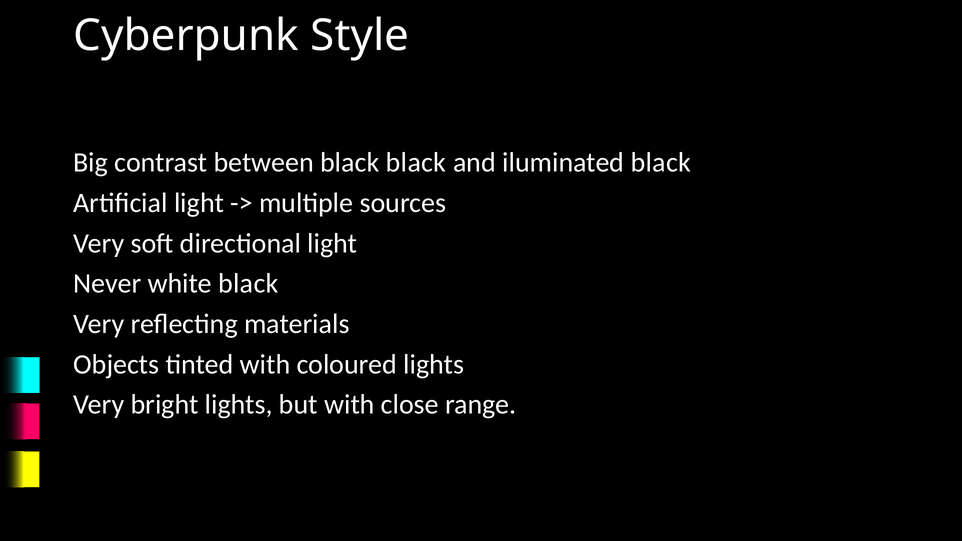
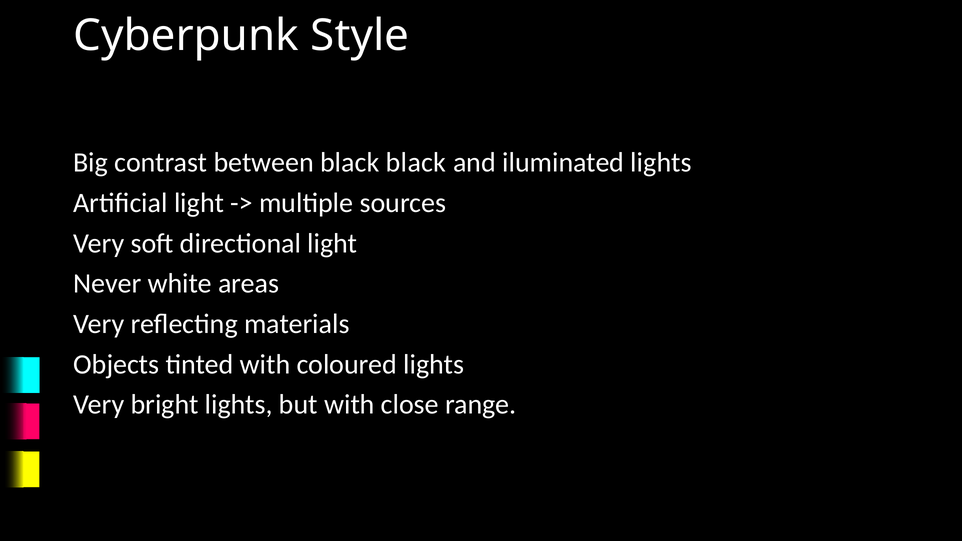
iluminated black: black -> lights (661, 163)
white black: black -> areas (249, 284)
